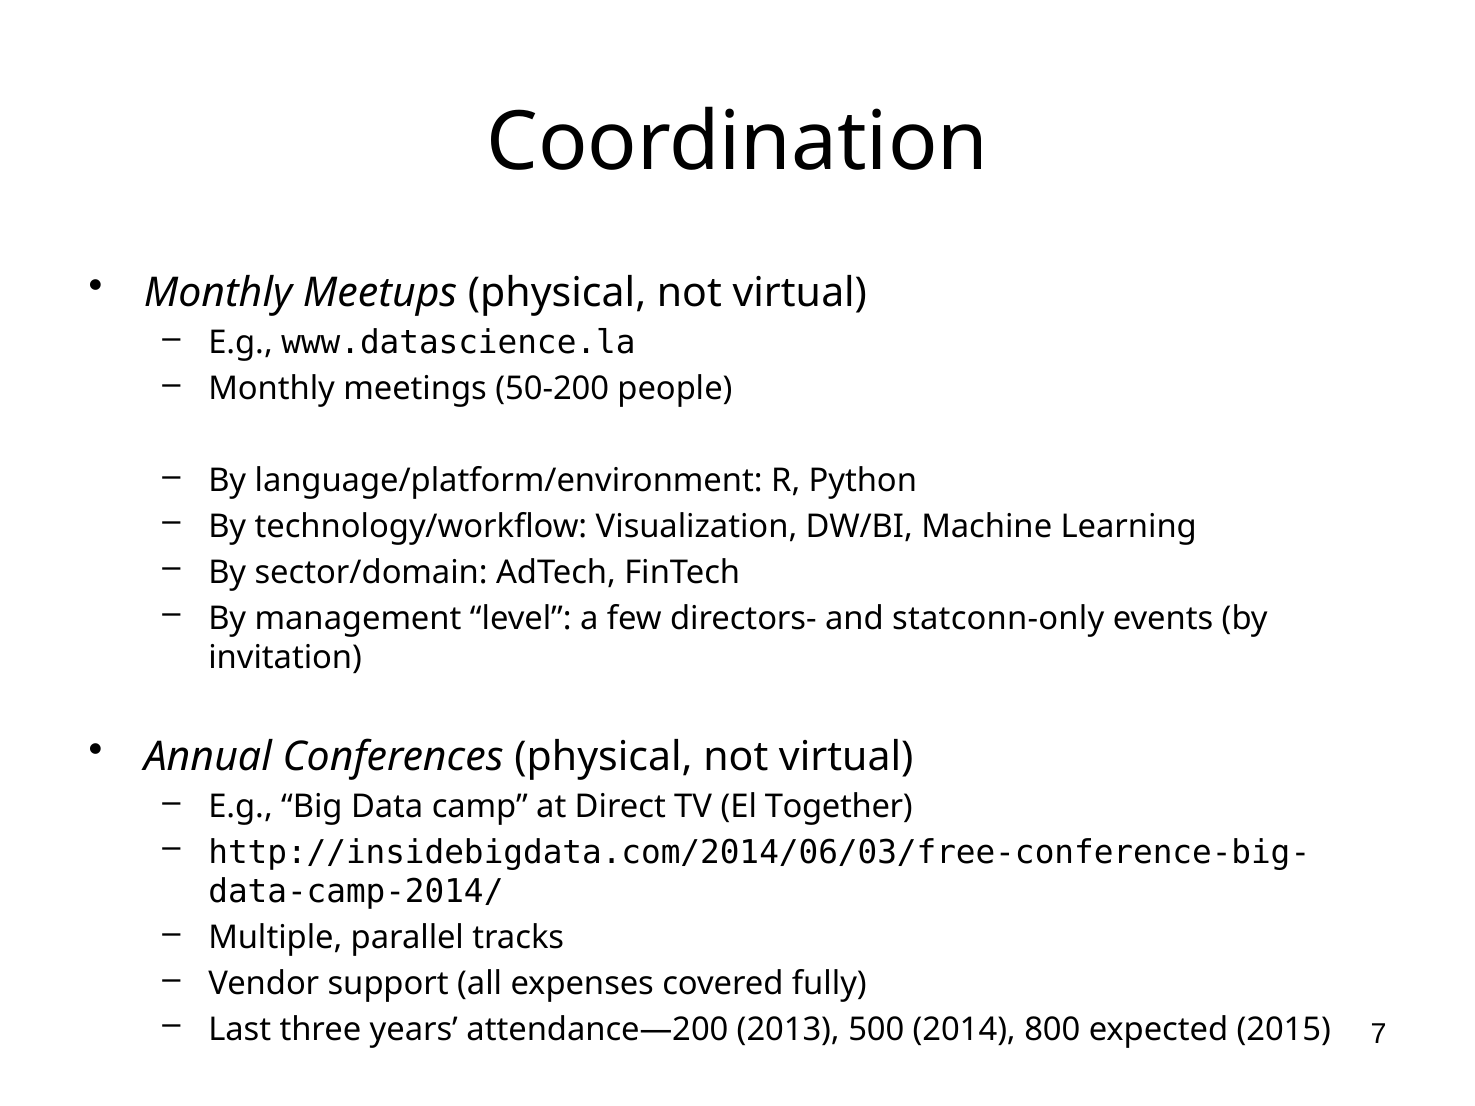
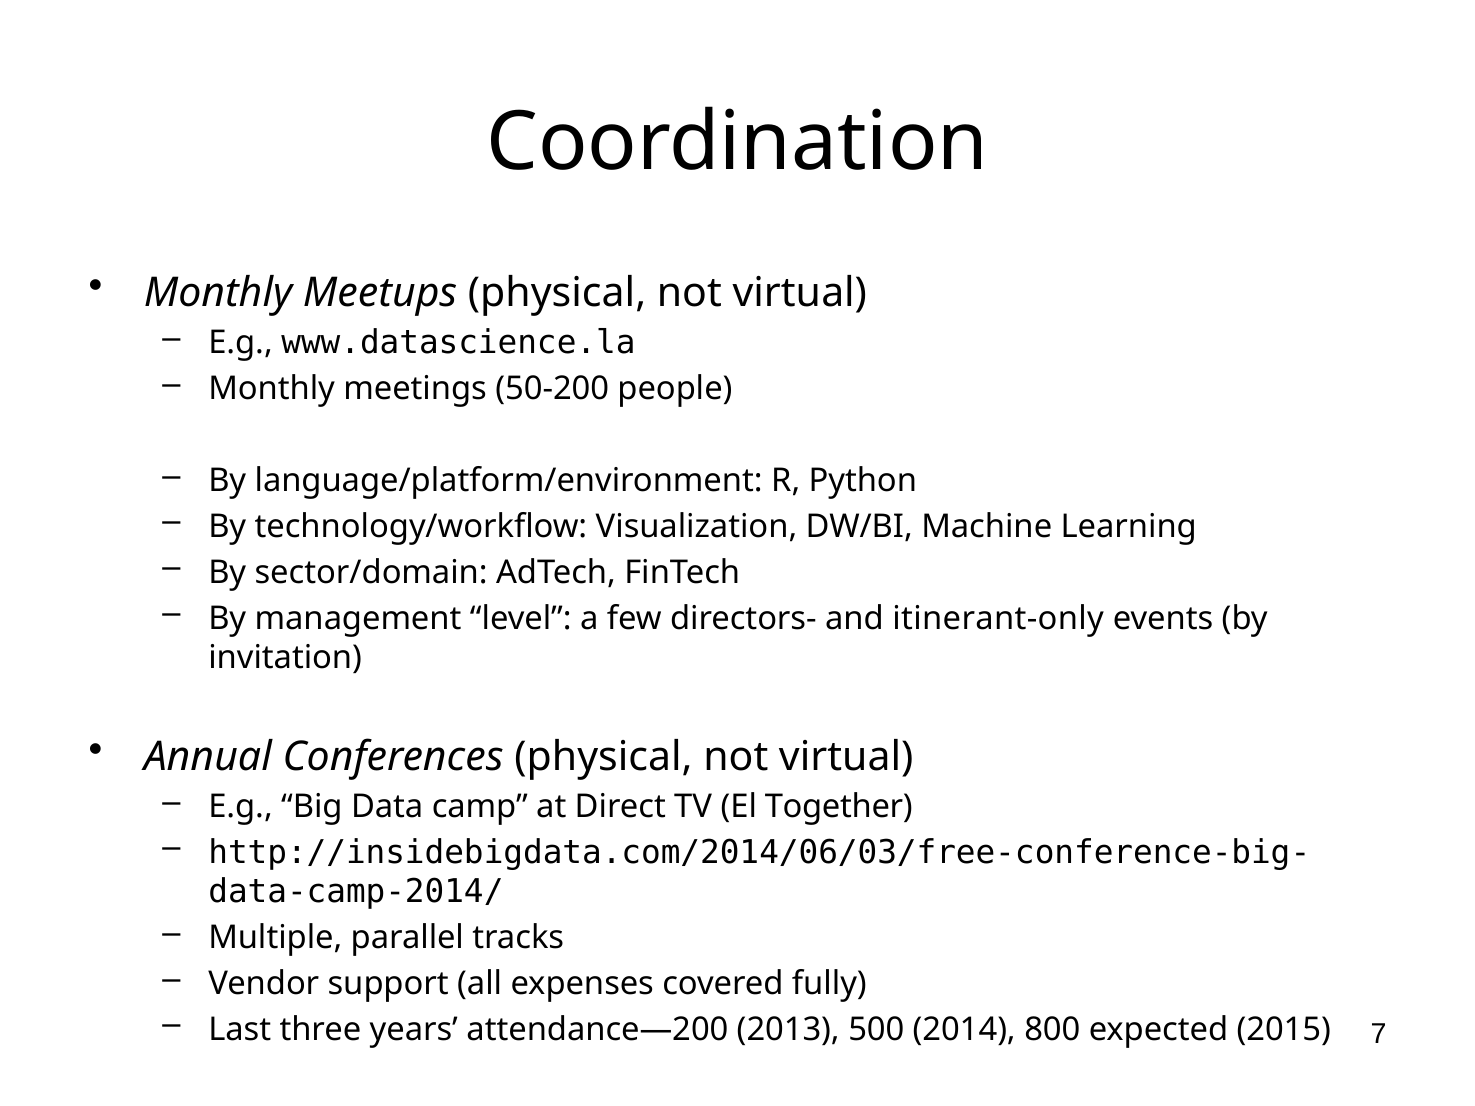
statconn-only: statconn-only -> itinerant-only (998, 618)
